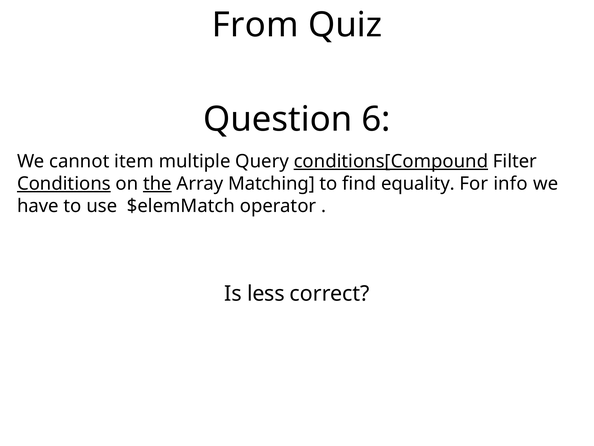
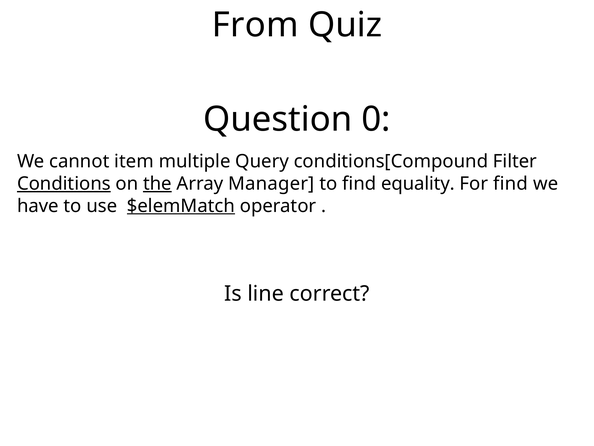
6: 6 -> 0 (376, 119)
conditions[Compound underline: present -> none (391, 161)
Matching: Matching -> Manager (271, 183)
For info: info -> find (511, 183)
$elemMatch underline: none -> present (181, 206)
less: less -> line (266, 293)
